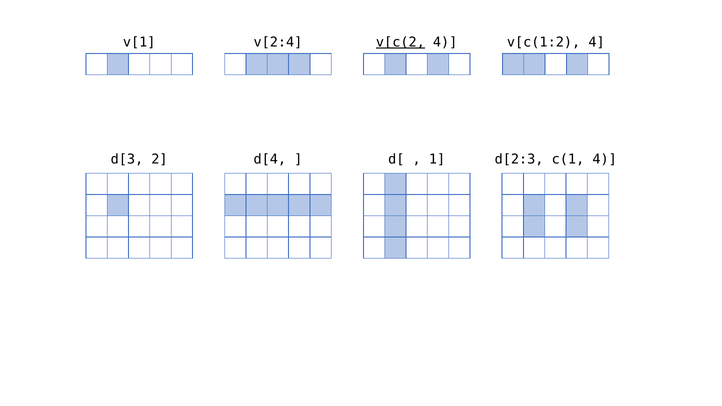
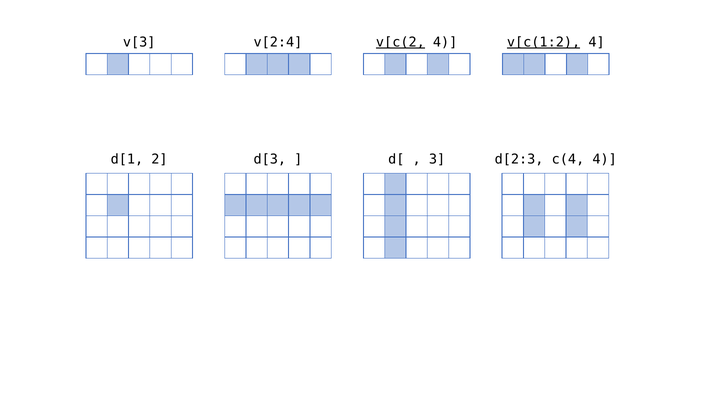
v[1: v[1 -> v[3 (139, 42)
v[c(1:2 underline: none -> present (544, 42)
d[3: d[3 -> d[1 (127, 159)
d[4: d[4 -> d[3 (270, 159)
1: 1 -> 3 (437, 159)
c(1: c(1 -> c(4 (568, 159)
